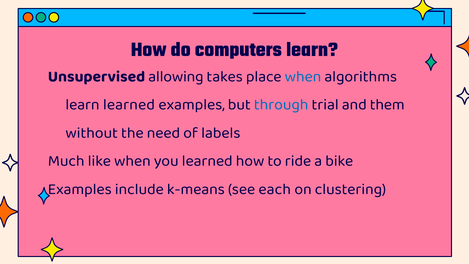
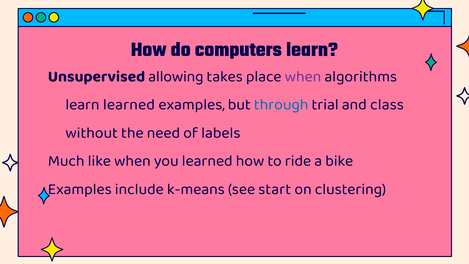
when colour: blue -> purple (303, 76)
them: them -> class (387, 104)
each: each -> start (275, 189)
